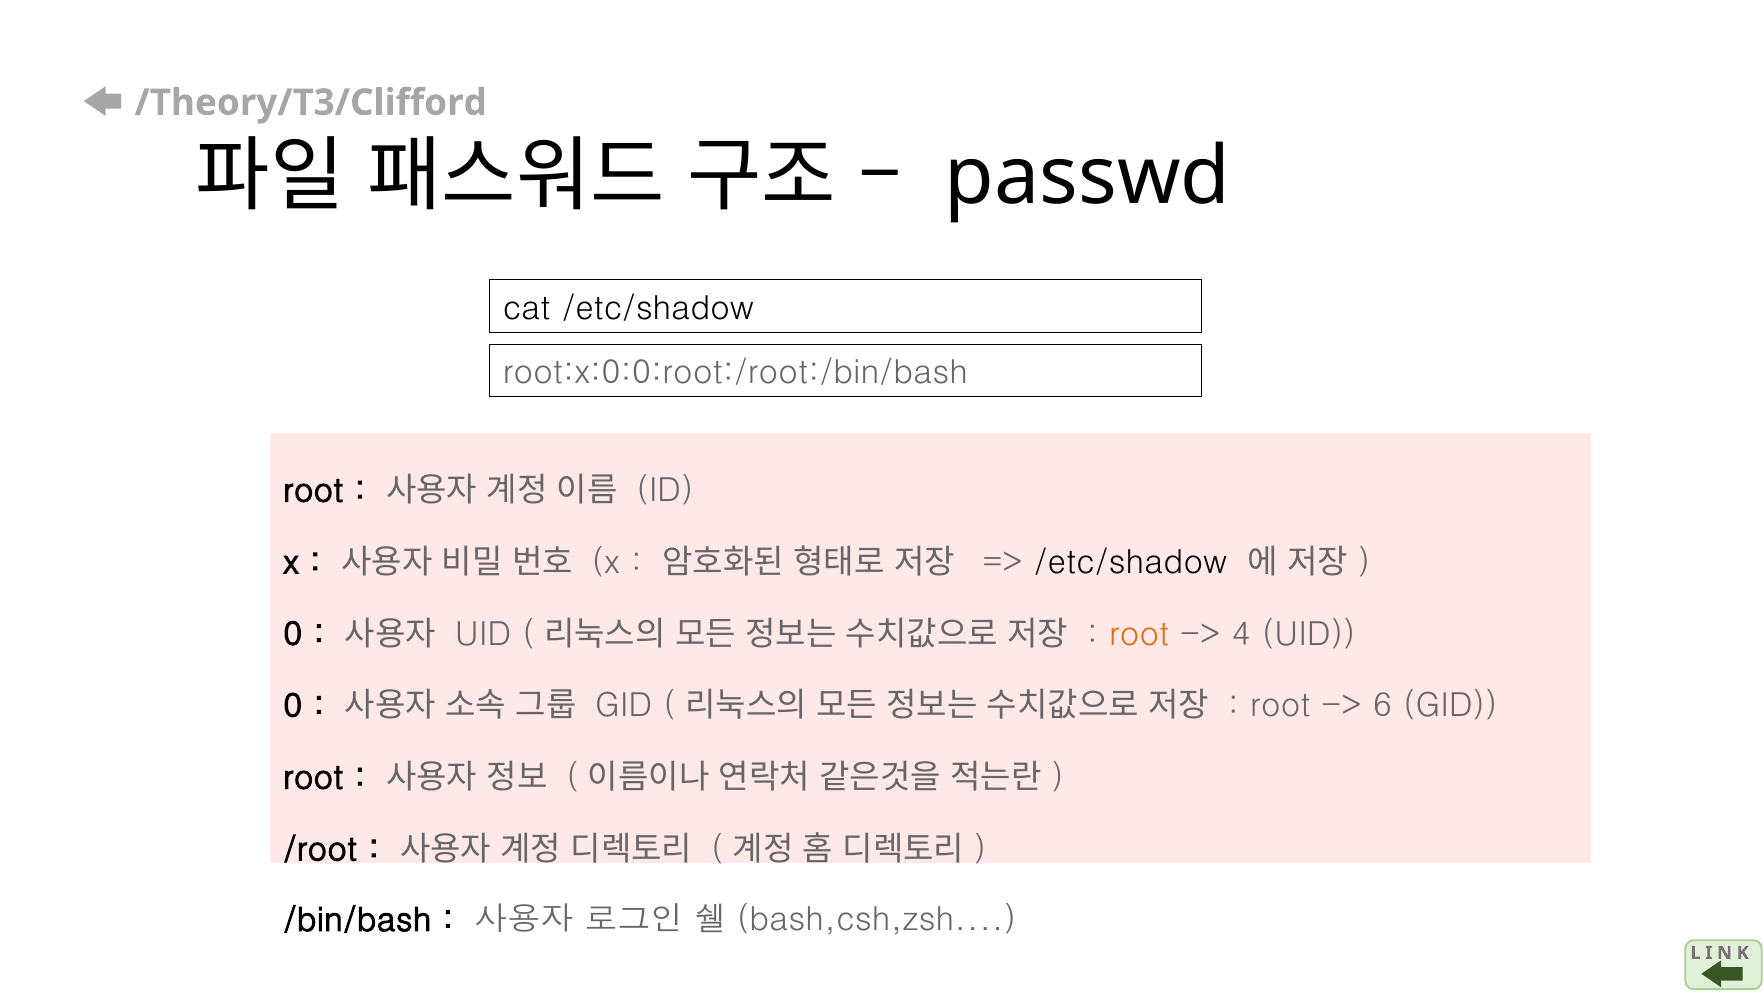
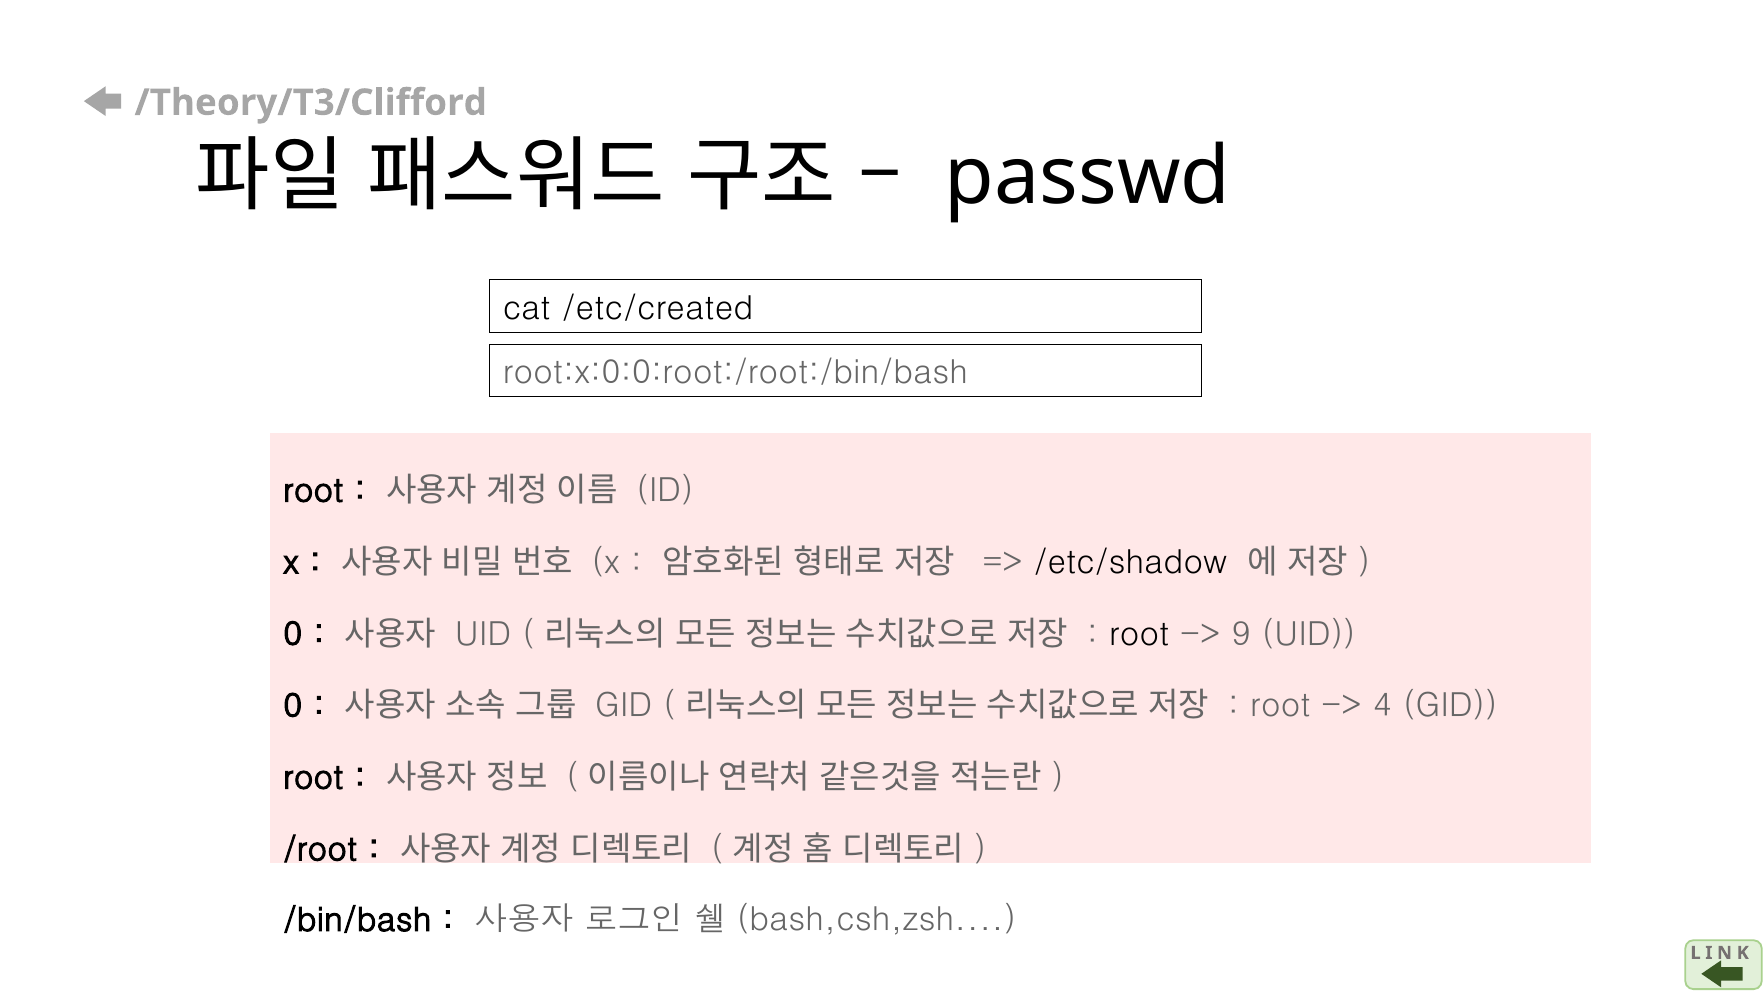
cat /etc/shadow: /etc/shadow -> /etc/created (658, 308)
root colour: orange -> black (1139, 634)
4: 4 -> 9 (1241, 634)
6: 6 -> 4 (1383, 706)
